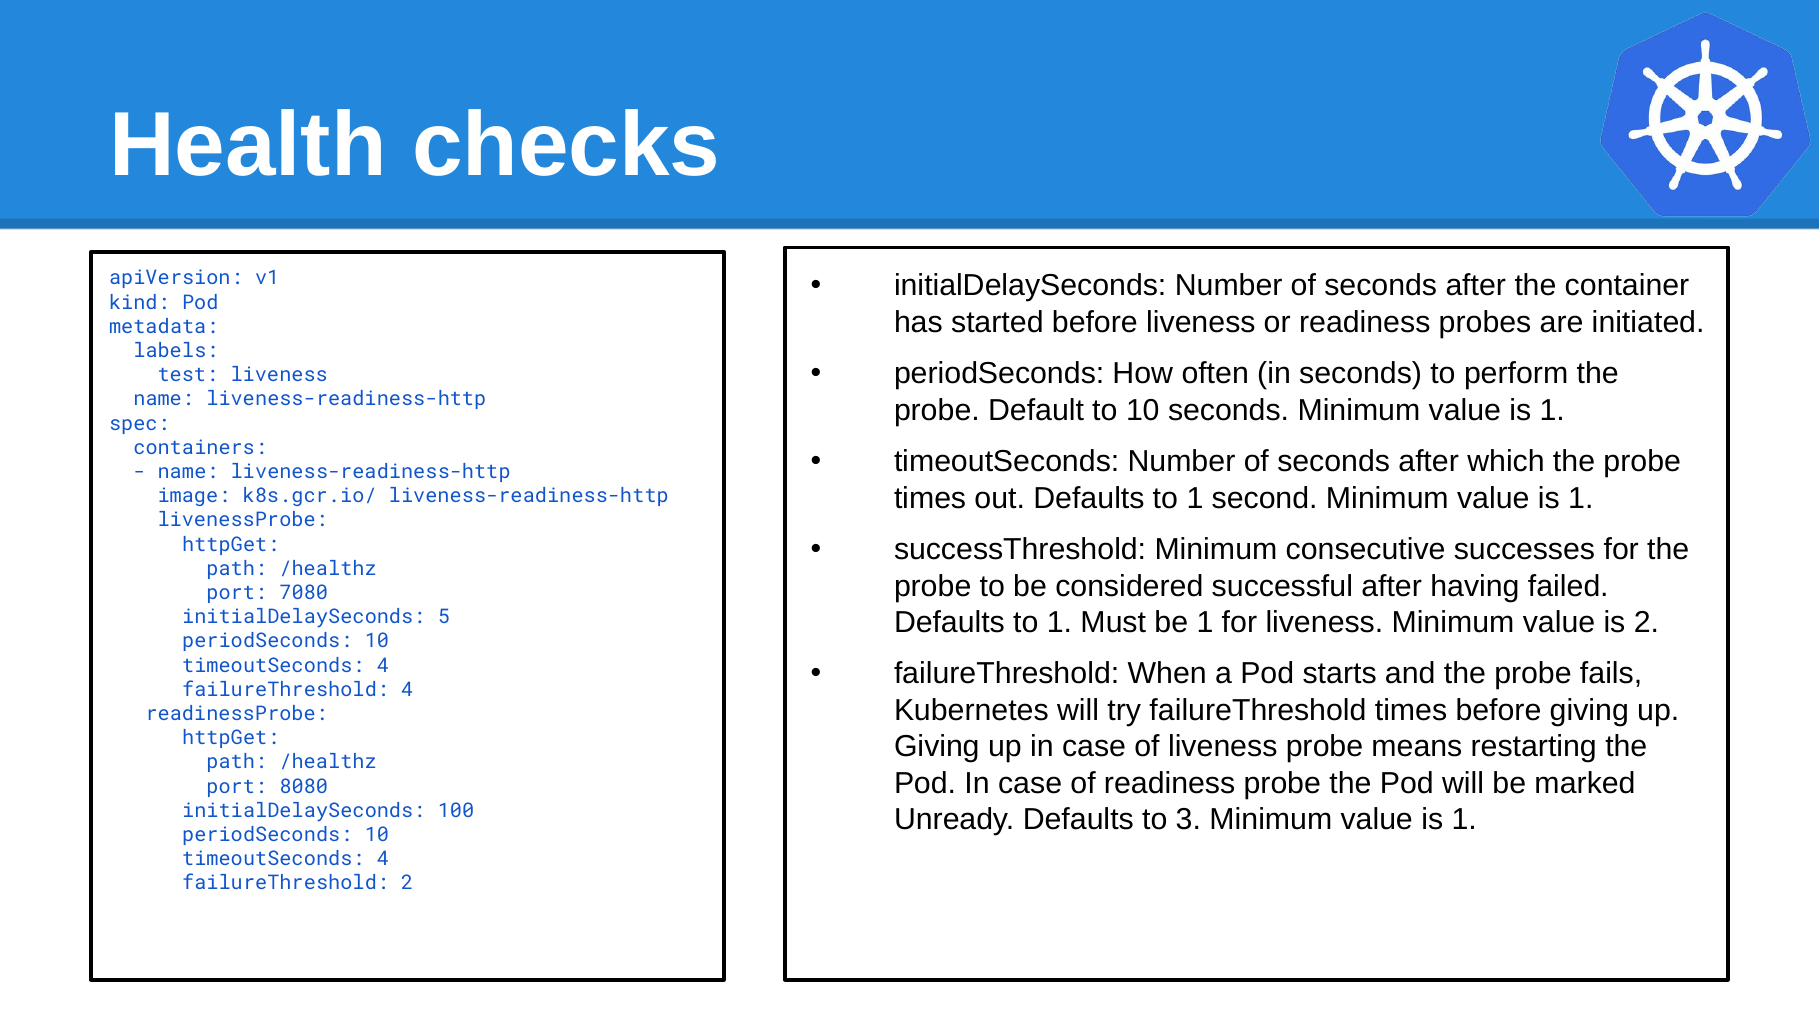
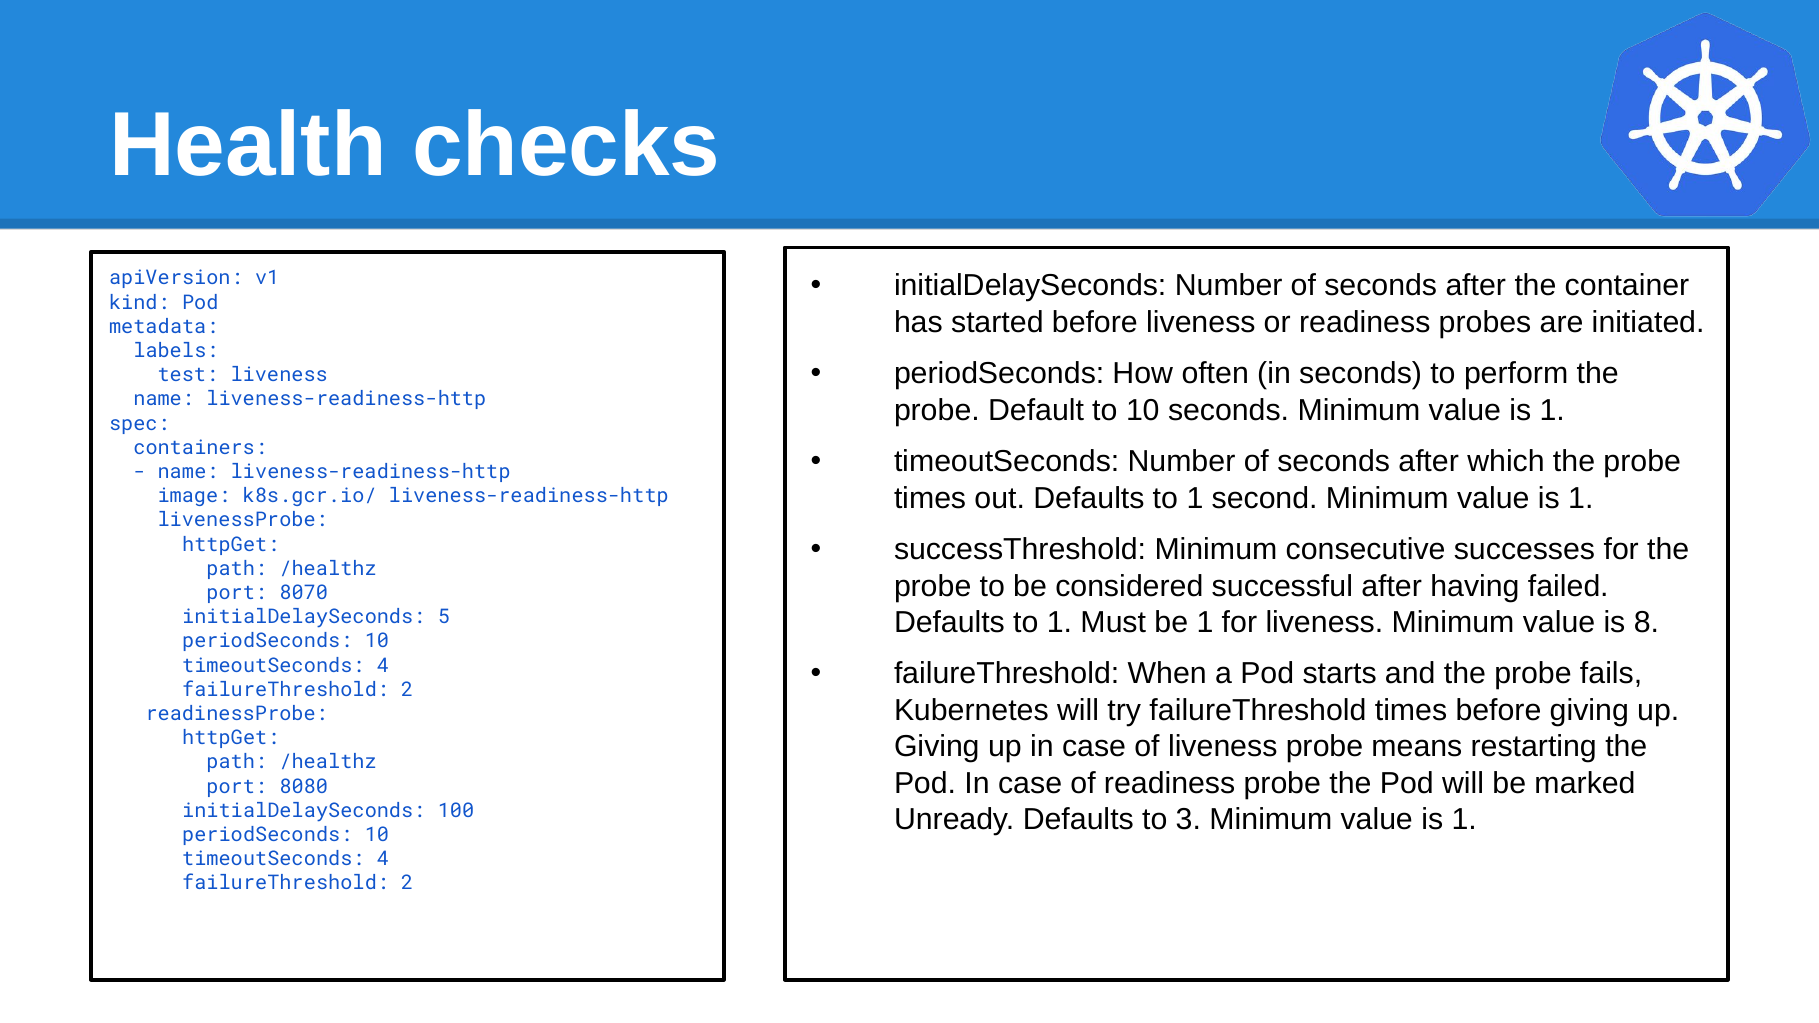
7080: 7080 -> 8070 (304, 593)
is 2: 2 -> 8 (1646, 623)
4: 4 -> 2 (407, 690)
